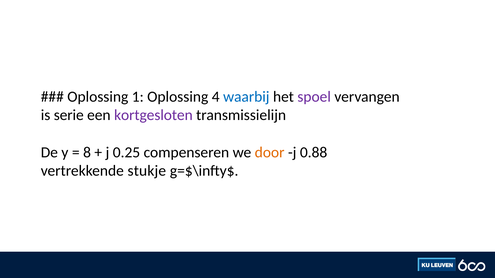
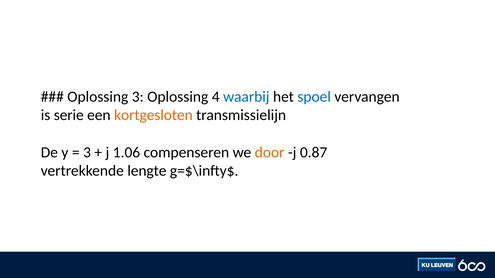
Oplossing 1: 1 -> 3 (138, 97)
spoel colour: purple -> blue (314, 97)
kortgesloten colour: purple -> orange (153, 115)
8: 8 -> 3 (87, 153)
0.25: 0.25 -> 1.06 (126, 153)
0.88: 0.88 -> 0.87 (314, 153)
stukje: stukje -> lengte (147, 171)
